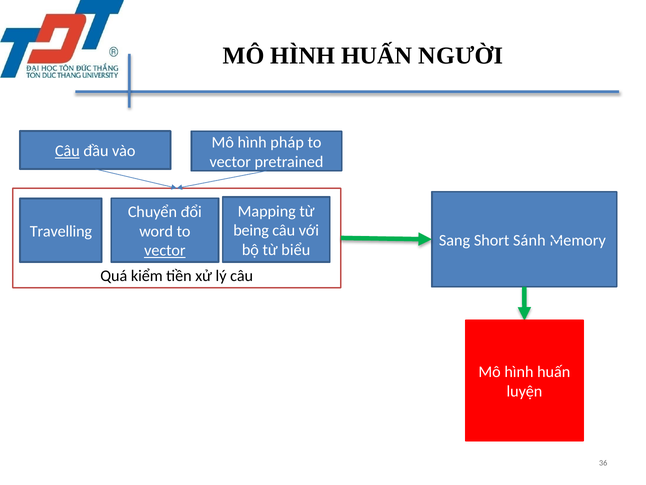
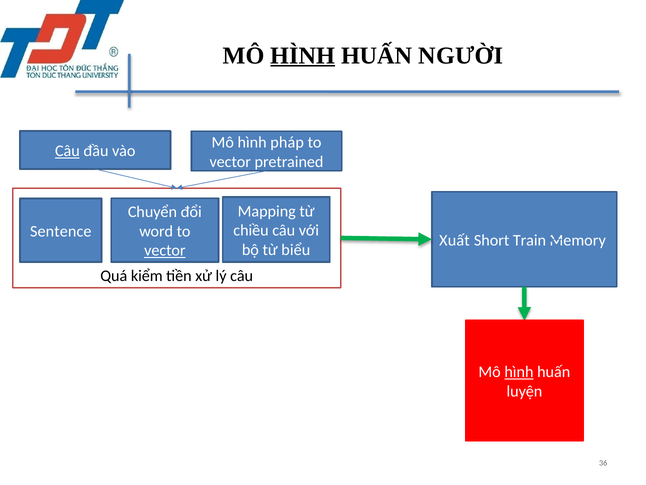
HÌNH underline: none -> present (303, 55)
being: being -> chiều (251, 230)
Travelling: Travelling -> Sentence (61, 231)
Sang: Sang -> Xuất (454, 240)
Sánh: Sánh -> Train (529, 240)
hình underline: none -> present (519, 372)
